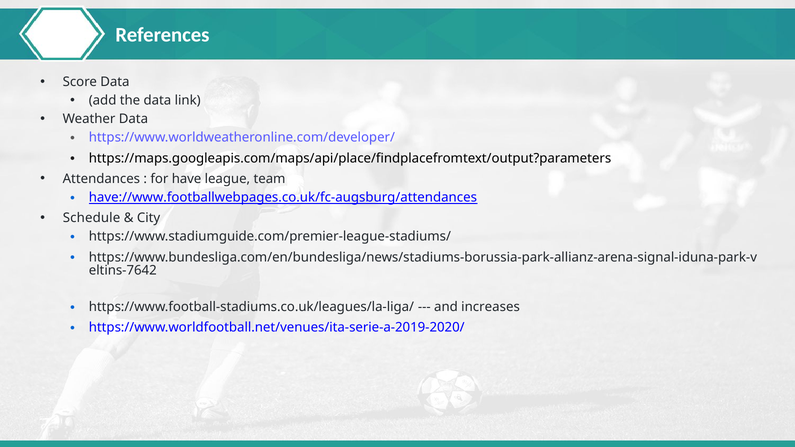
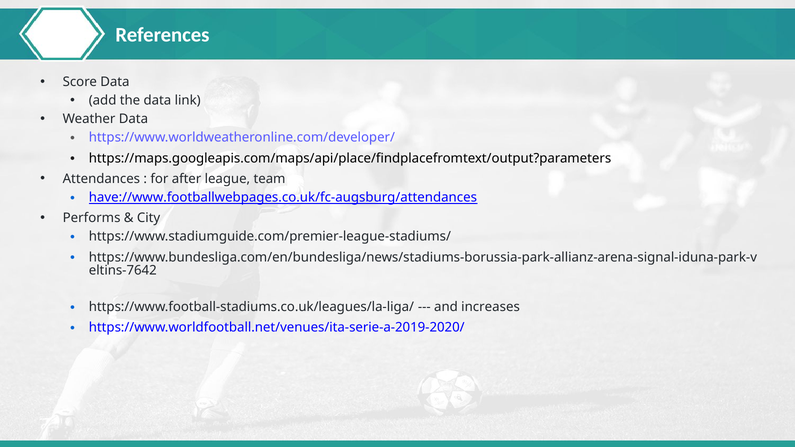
have: have -> after (187, 179)
Schedule: Schedule -> Performs (92, 218)
